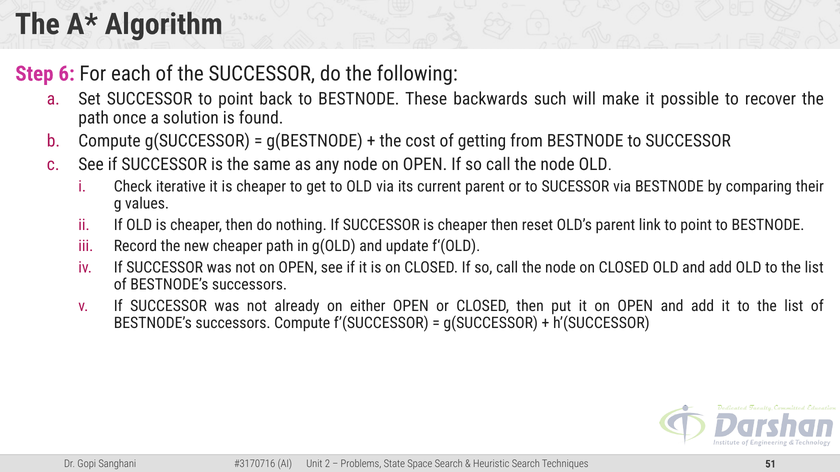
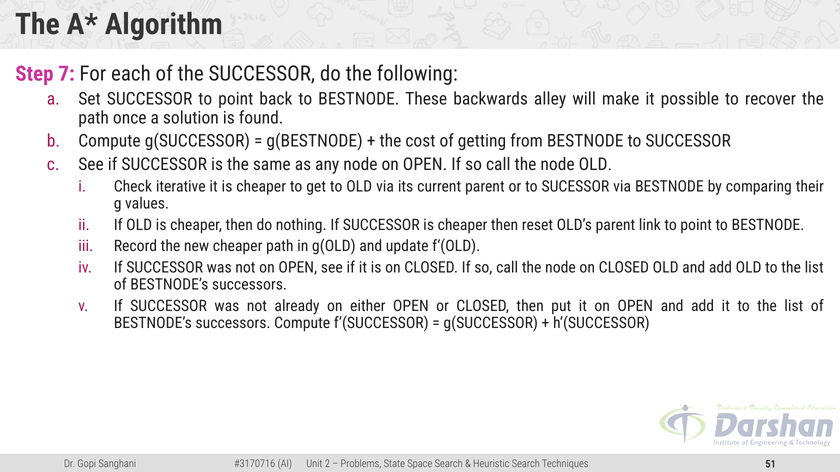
6: 6 -> 7 (67, 74)
such: such -> alley (550, 99)
